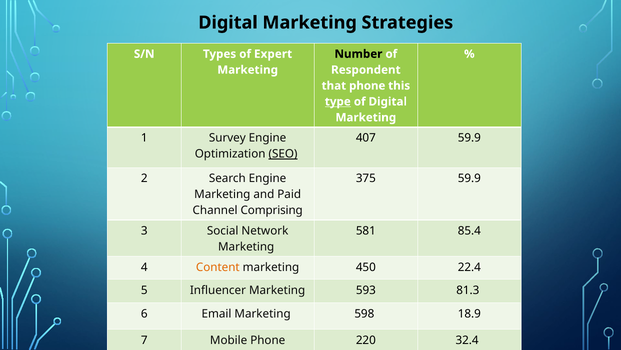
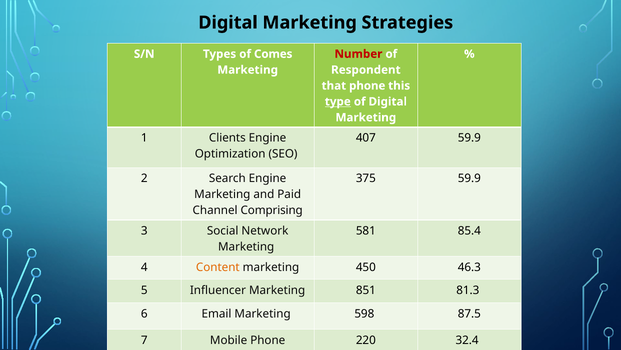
Expert: Expert -> Comes (273, 54)
Number colour: black -> red (358, 54)
Survey: Survey -> Clients (227, 138)
SEO underline: present -> none (283, 154)
22.4: 22.4 -> 46.3 (469, 267)
593: 593 -> 851 (366, 290)
18.9: 18.9 -> 87.5 (469, 313)
